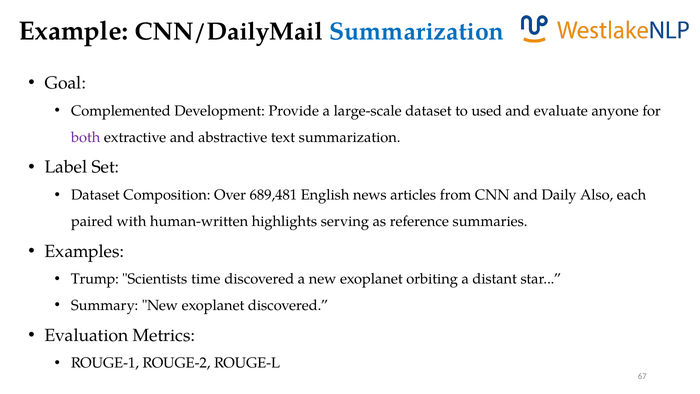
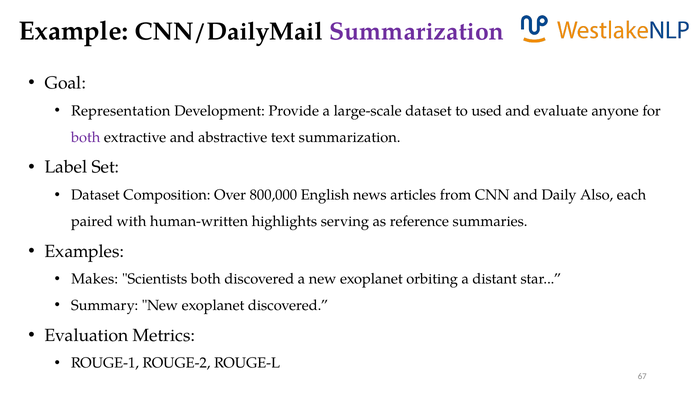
Summarization colour: blue -> purple (417, 32)
Complemented: Complemented -> Representation (121, 111)
689,481: 689,481 -> 800,000 (273, 195)
Trump: Trump -> Makes (95, 279)
Scientists time: time -> both (206, 279)
